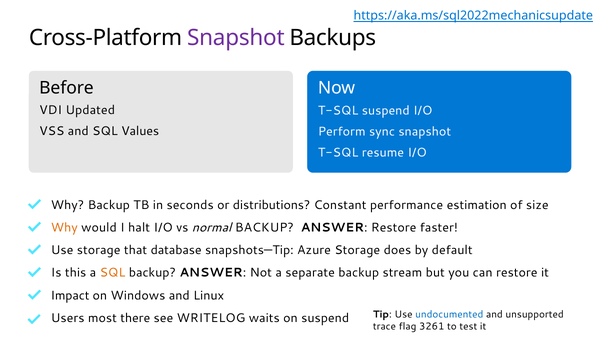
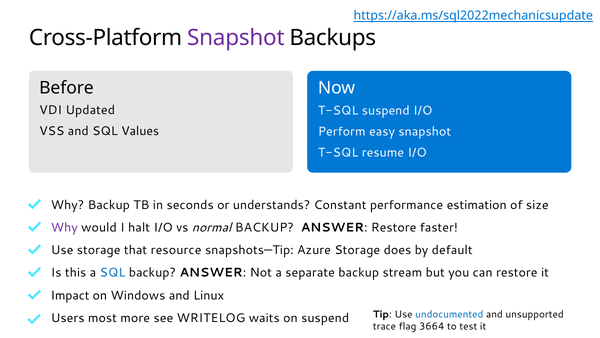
sync: sync -> easy (382, 131)
distributions: distributions -> understands (272, 205)
Why colour: orange -> purple (64, 227)
database: database -> resource (176, 250)
SQL colour: orange -> blue (112, 272)
there: there -> more (135, 317)
3261: 3261 -> 3664 (432, 326)
